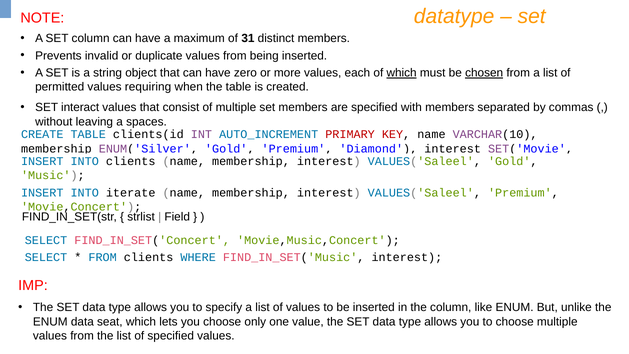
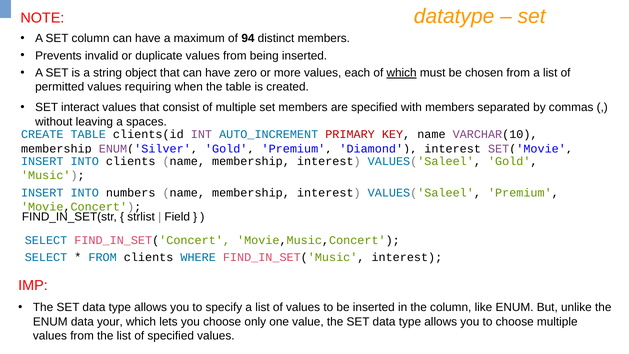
31: 31 -> 94 (248, 38)
chosen underline: present -> none (484, 73)
iterate: iterate -> numbers (131, 193)
seat: seat -> your (110, 321)
